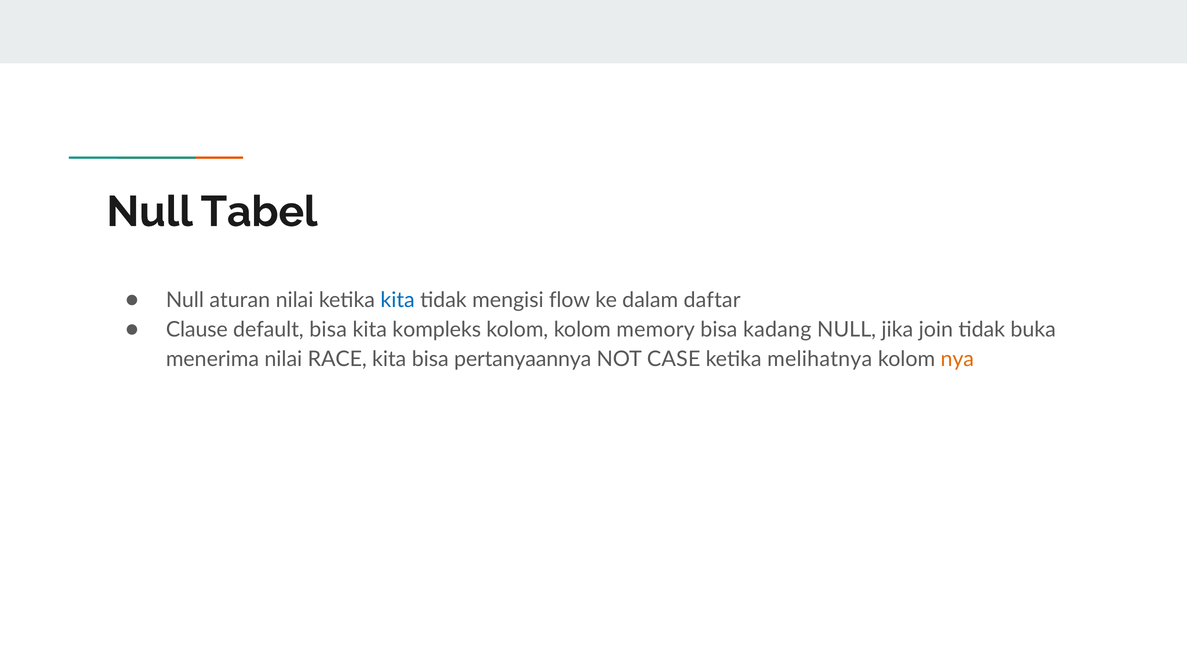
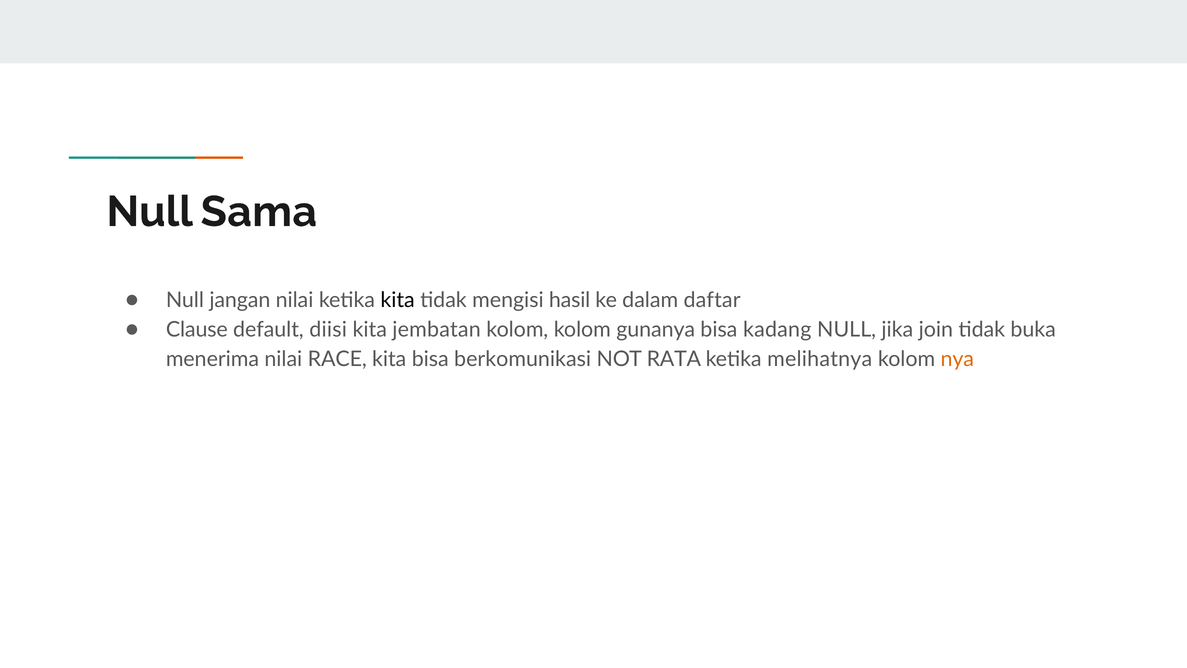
Tabel: Tabel -> Sama (259, 212)
aturan: aturan -> jangan (240, 300)
kita colour: blue -> black (398, 300)
flow: flow -> hasil (570, 300)
default bisa: bisa -> diisi (328, 330)
kompleks: kompleks -> jembatan (437, 330)
memory: memory -> gunanya (656, 330)
pertanyaannya: pertanyaannya -> berkomunikasi (523, 359)
CASE: CASE -> RATA (674, 359)
